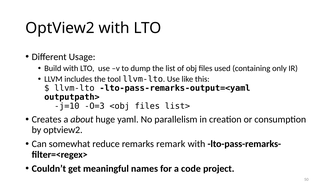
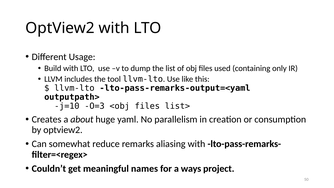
remark: remark -> aliasing (171, 144)
code: code -> ways (191, 168)
